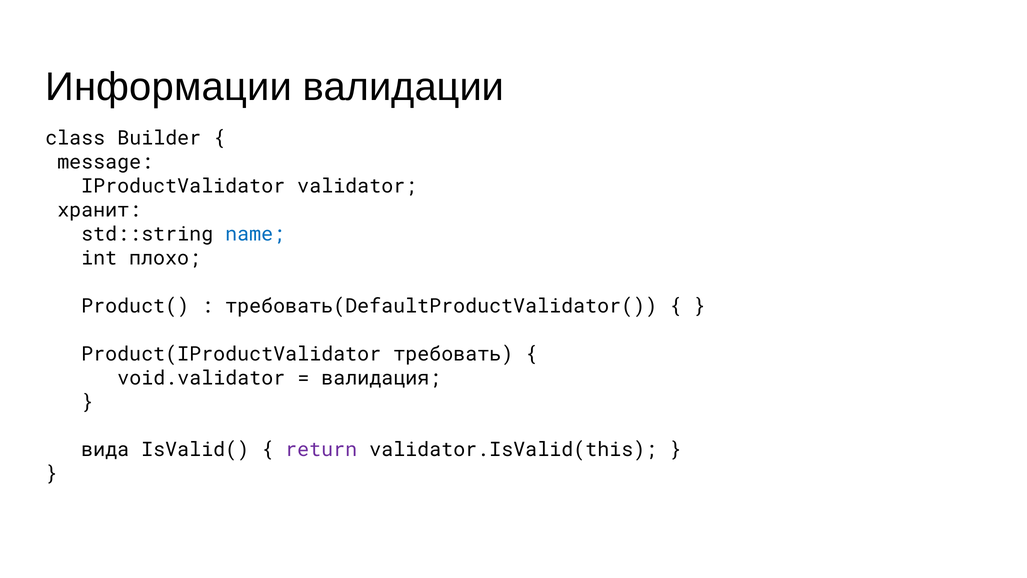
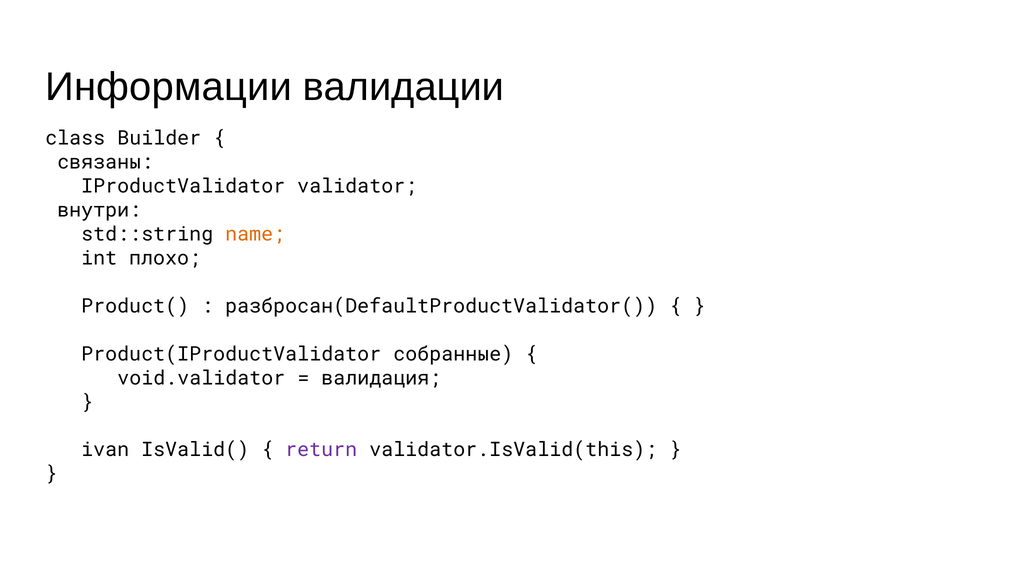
message: message -> связаны (105, 162)
хранит: хранит -> внутри (99, 210)
name colour: blue -> orange (255, 234)
требовать(DefaultProductValidator(: требовать(DefaultProductValidator( -> разбросан(DefaultProductValidator( (441, 306)
требовать: требовать -> собранные (453, 354)
вида: вида -> ivan (105, 450)
